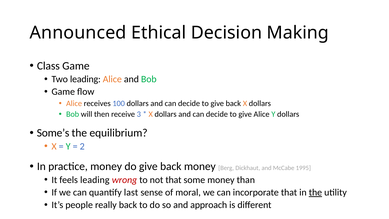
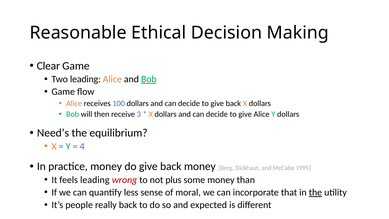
Announced: Announced -> Reasonable (78, 33)
Class: Class -> Clear (48, 66)
Bob underline: none -> present (149, 79)
Some’s: Some’s -> Need’s (53, 133)
2: 2 -> 4 (82, 146)
not that: that -> plus (173, 180)
last: last -> less (131, 192)
approach: approach -> expected (209, 205)
